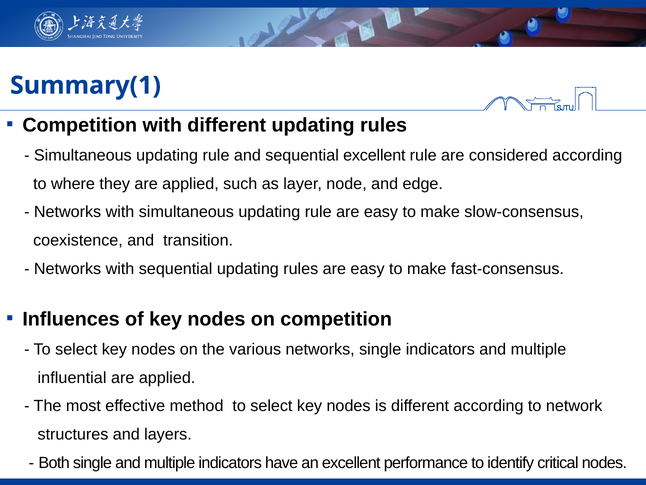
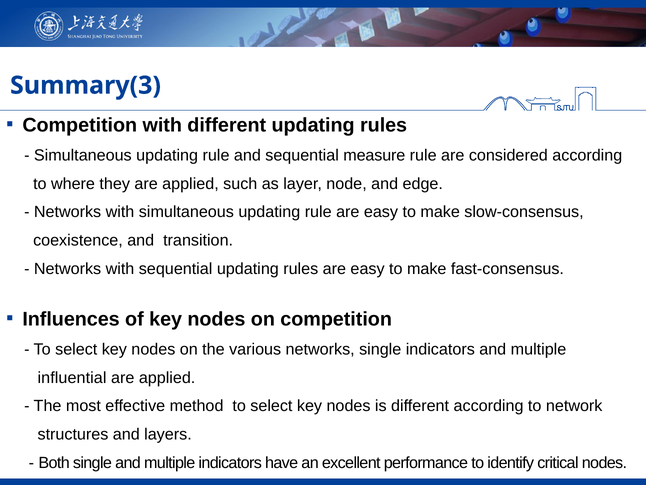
Summary(1: Summary(1 -> Summary(3 (85, 85)
sequential excellent: excellent -> measure (374, 155)
